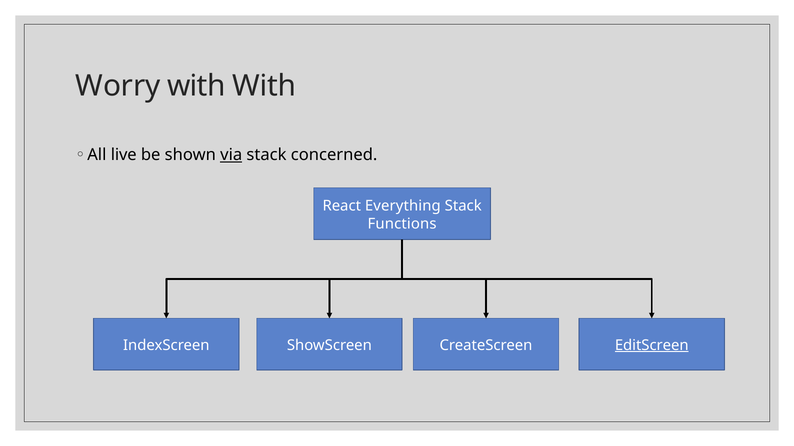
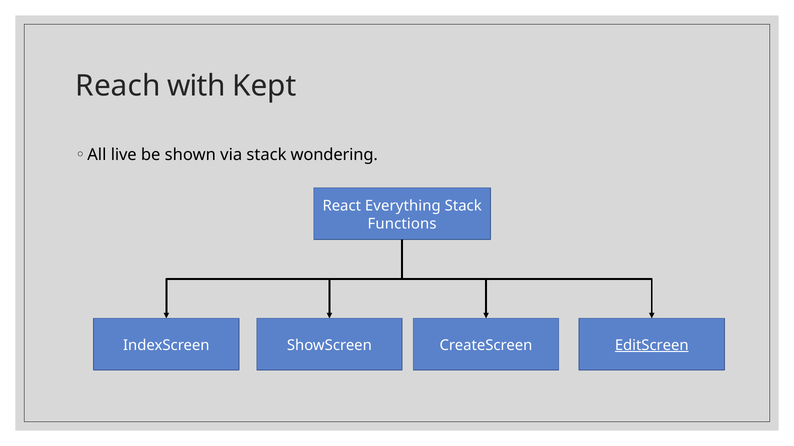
Worry: Worry -> Reach (118, 86)
with With: With -> Kept (264, 86)
via underline: present -> none (231, 155)
concerned: concerned -> wondering (334, 155)
